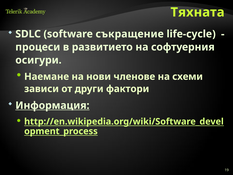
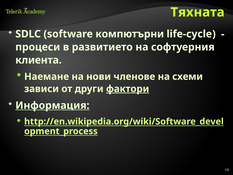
съкращение: съкращение -> компютърни (130, 34)
oсигури: oсигури -> клиента (38, 60)
фактори underline: none -> present (128, 89)
